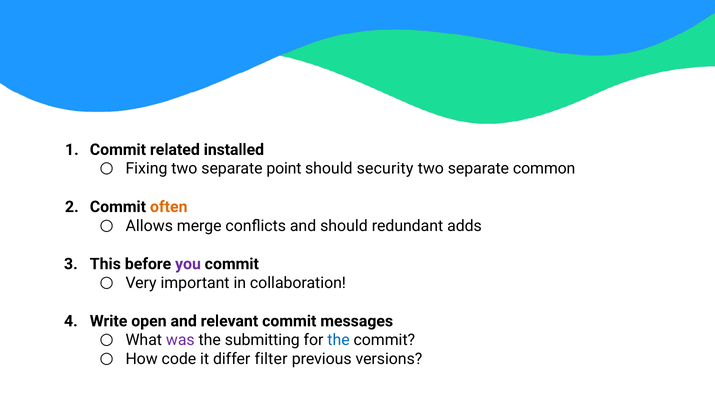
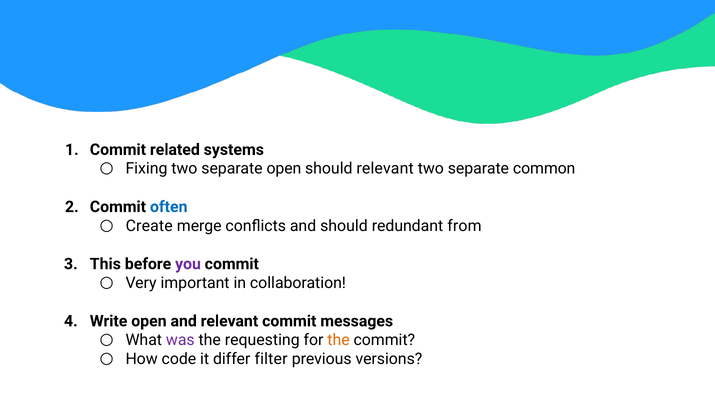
installed: installed -> systems (234, 150)
separate point: point -> open (284, 169)
should security: security -> relevant (385, 169)
often colour: orange -> blue (169, 207)
Allows: Allows -> Create (149, 226)
adds: adds -> from (464, 226)
submitting: submitting -> requesting (262, 340)
the colour: blue -> orange (339, 340)
